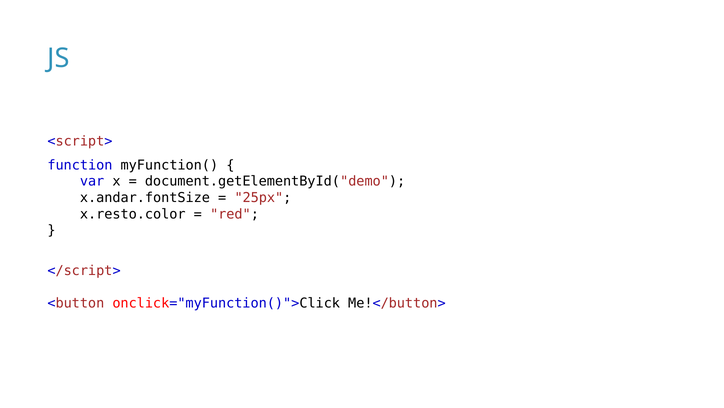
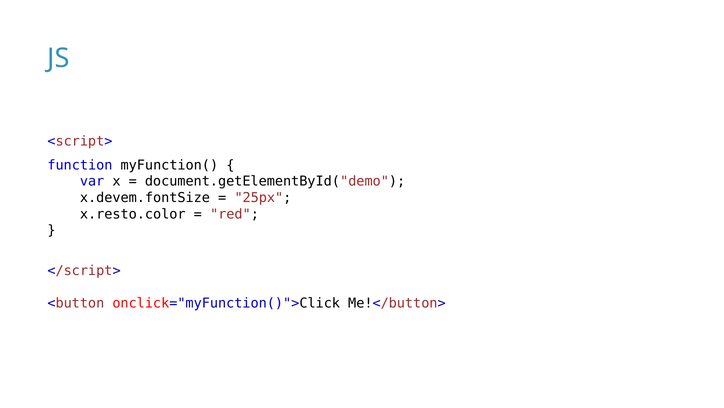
x.andar.fontSize: x.andar.fontSize -> x.devem.fontSize (145, 197)
